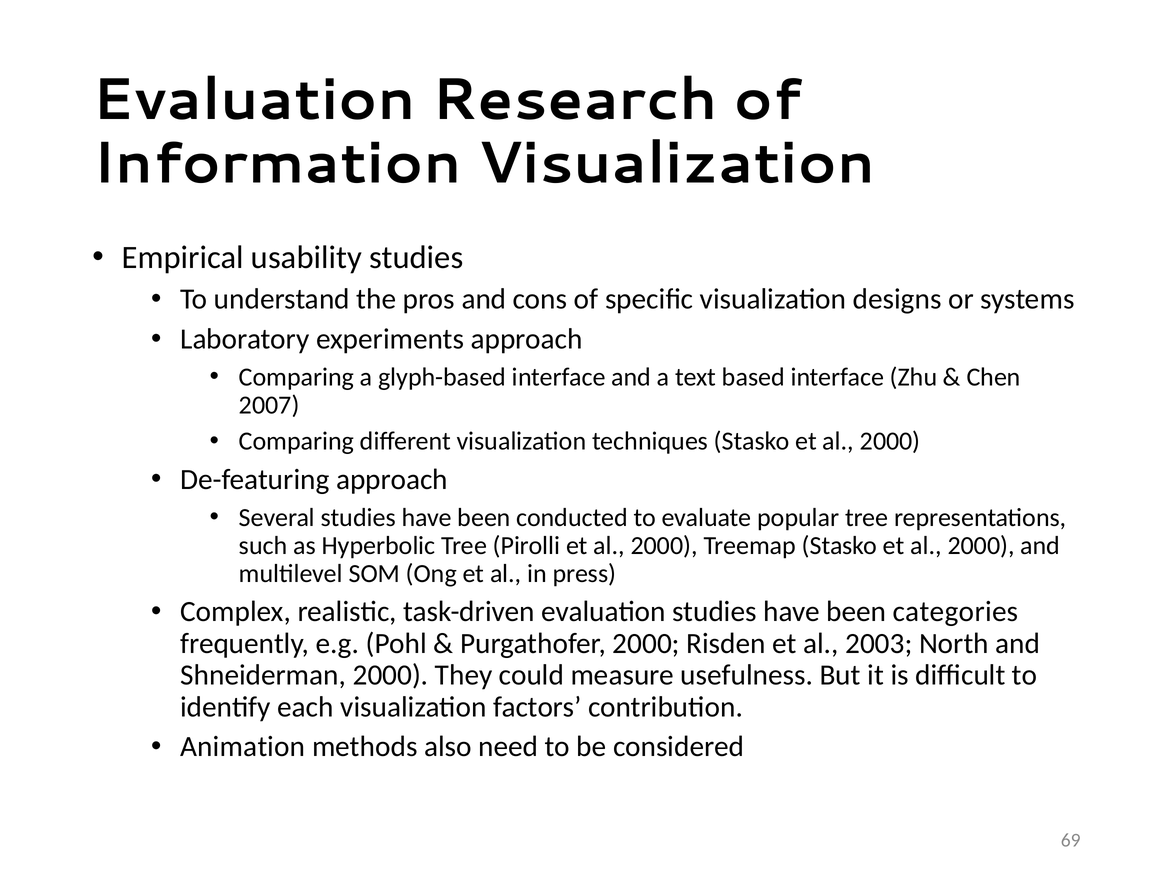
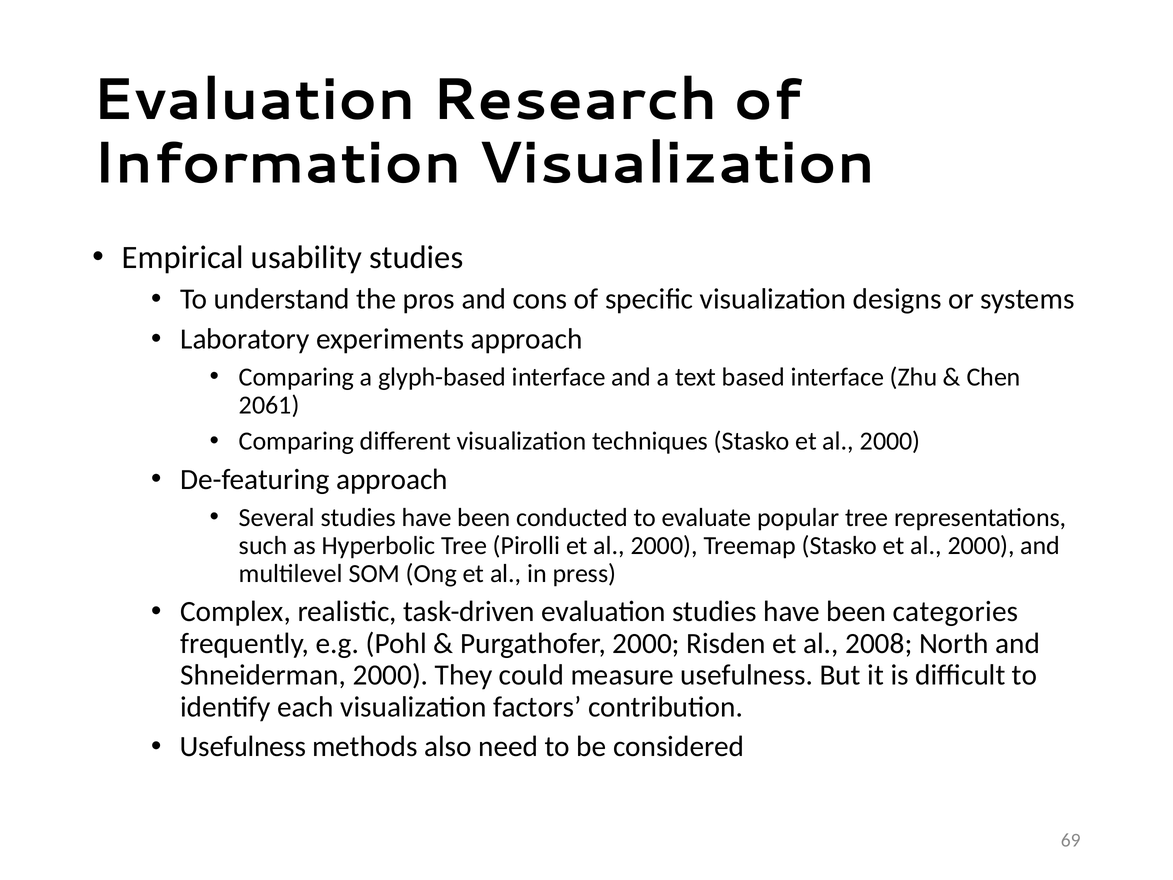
2007: 2007 -> 2061 (269, 405)
2003: 2003 -> 2008 (879, 643)
Animation: Animation -> Usefulness (243, 746)
